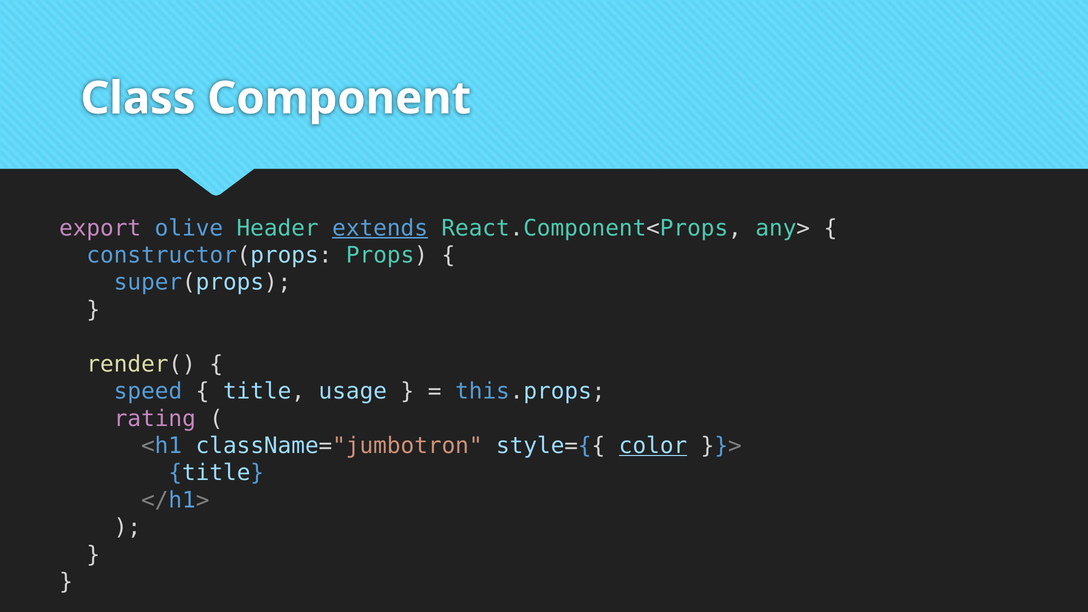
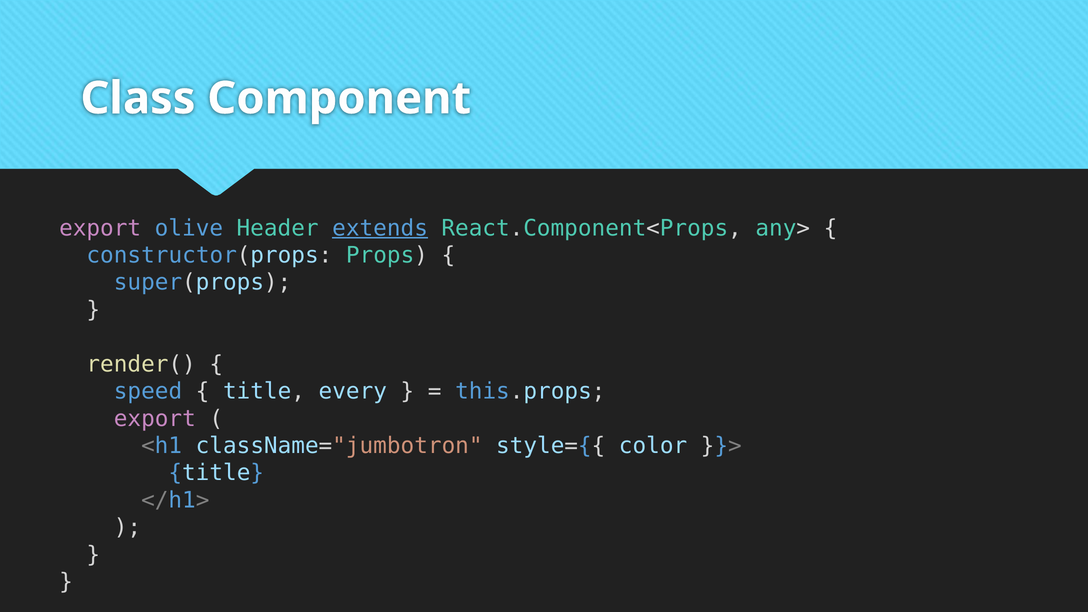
usage: usage -> every (353, 391)
rating: rating -> export (155, 419)
color underline: present -> none (653, 446)
